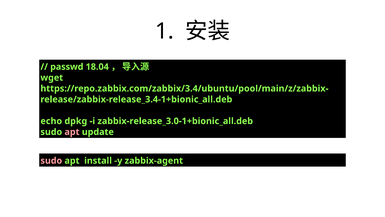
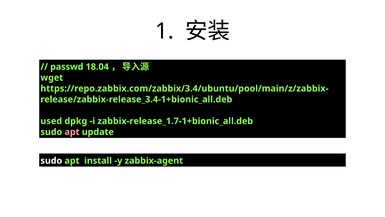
echo: echo -> used (51, 121)
zabbix-release_3.0-1+bionic_all.deb: zabbix-release_3.0-1+bionic_all.deb -> zabbix-release_1.7-1+bionic_all.deb (175, 121)
sudo colour: pink -> white (51, 160)
